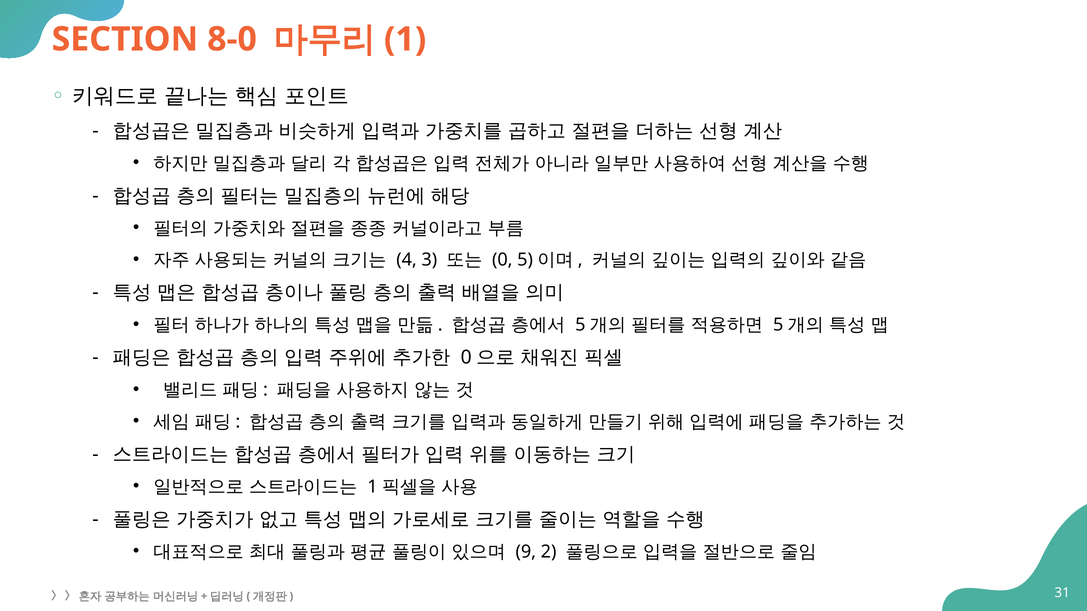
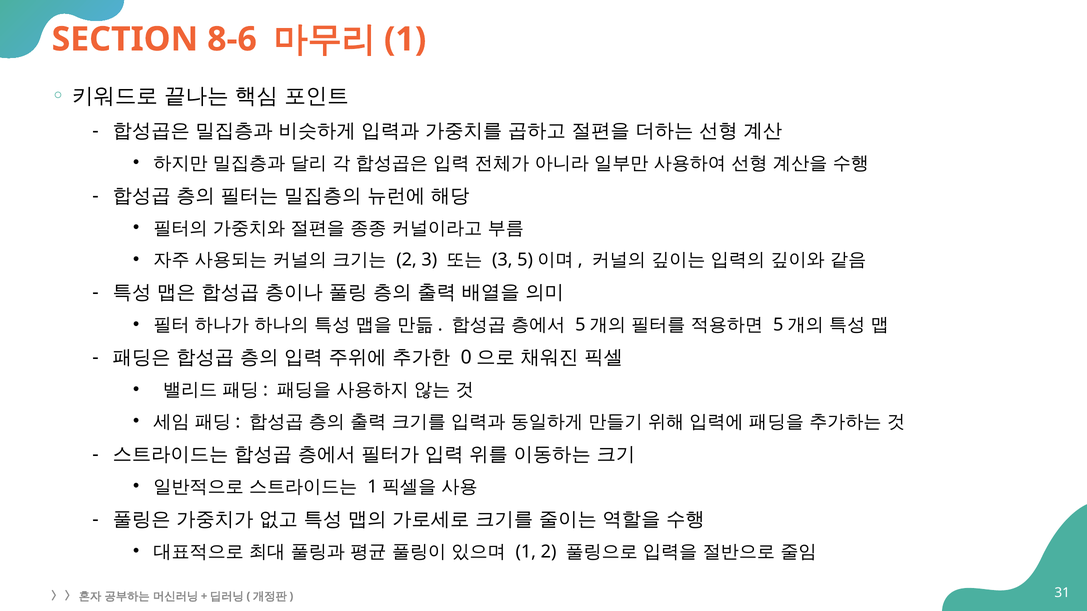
8-0: 8-0 -> 8-6 (232, 39)
4: 4 -> 2 (407, 260)
0: 0 -> 3 (502, 260)
9: 9 -> 1 (526, 552)
